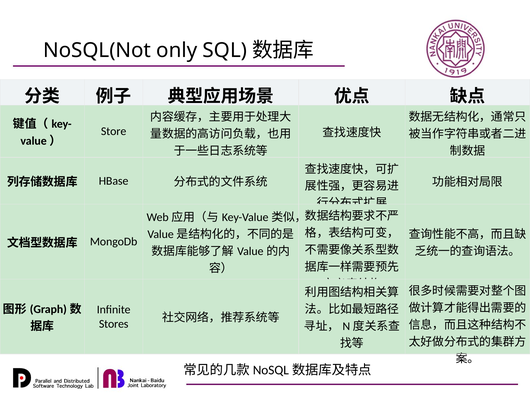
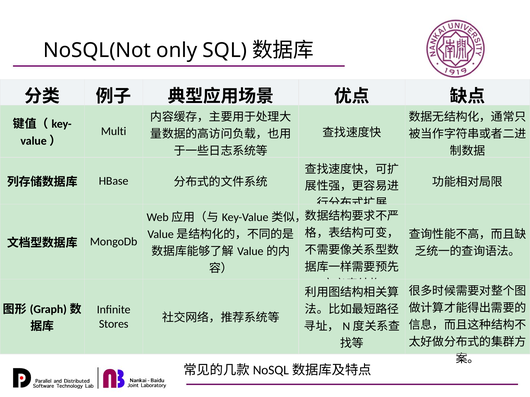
Store: Store -> Multi (114, 132)
